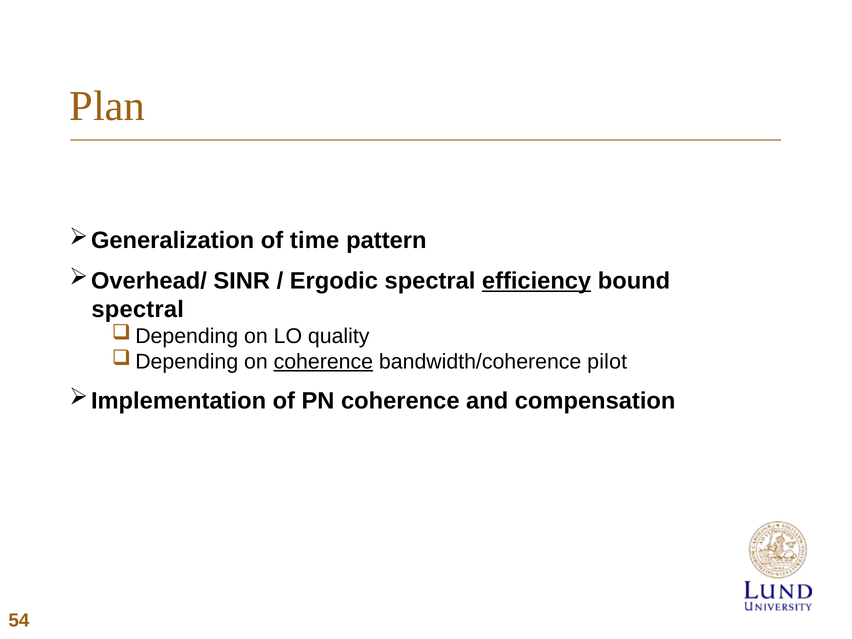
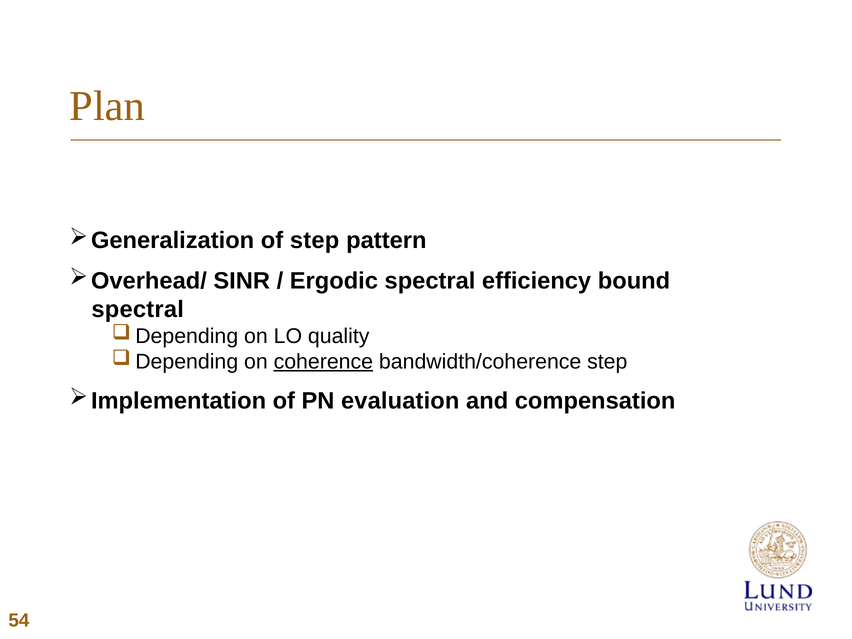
of time: time -> step (315, 241)
efficiency underline: present -> none (537, 281)
bandwidth/coherence pilot: pilot -> step (607, 362)
PN coherence: coherence -> evaluation (400, 401)
